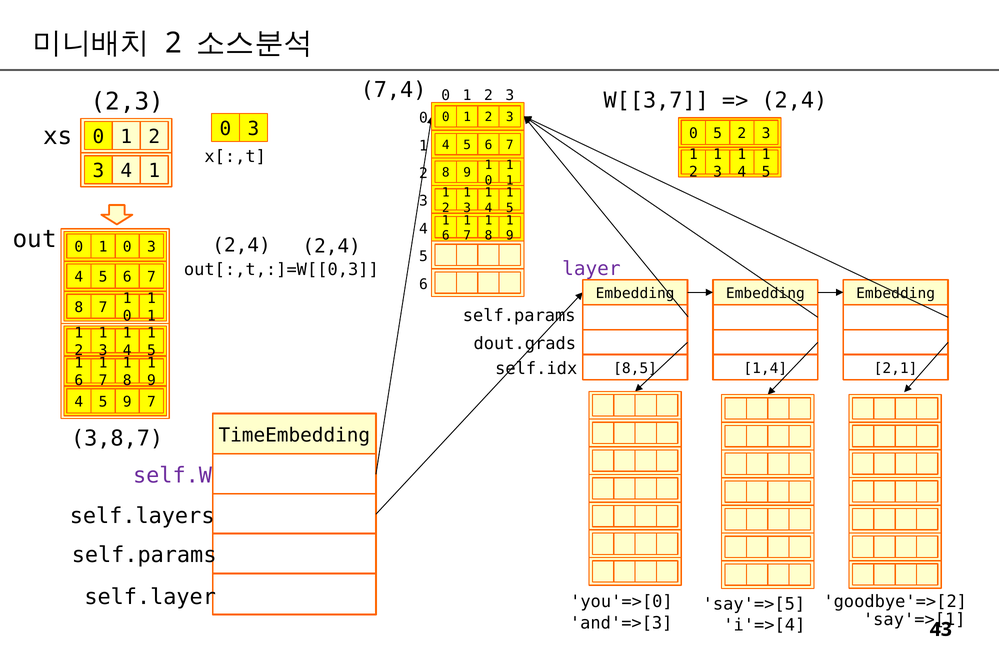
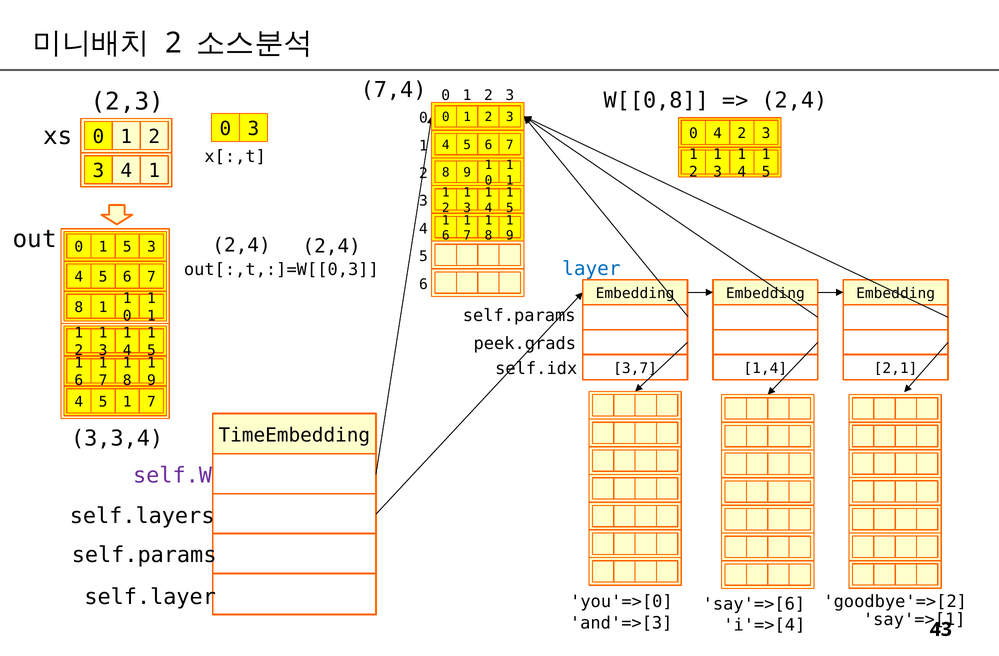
W[[3,7: W[[3,7 -> W[[0,8 (656, 100)
0 5: 5 -> 4 (718, 133)
0 1 0: 0 -> 5 (127, 247)
layer colour: purple -> blue (591, 269)
7: 7 -> 1 (103, 307)
dout.grads: dout.grads -> peek.grads (525, 344)
8,5: 8,5 -> 3,7 (635, 368)
4 5 9: 9 -> 1 (127, 402)
3,8,7: 3,8,7 -> 3,3,4 (117, 439)
say'=>[5: say'=>[5 -> say'=>[6 (754, 604)
